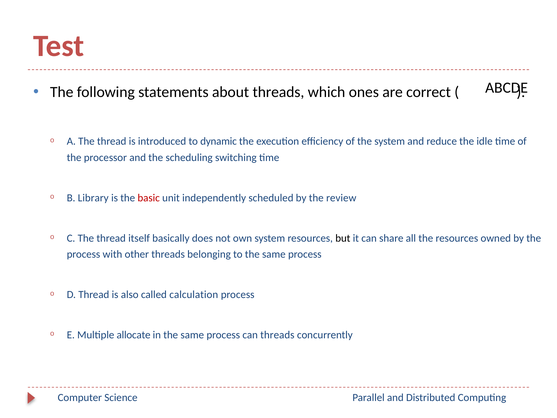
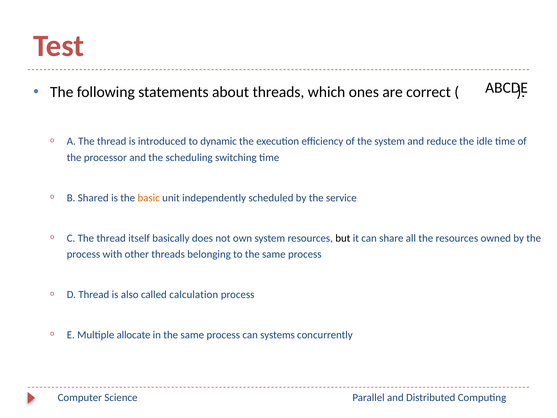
Library: Library -> Shared (93, 198)
basic colour: red -> orange (149, 198)
review: review -> service (341, 198)
can threads: threads -> systems (277, 335)
